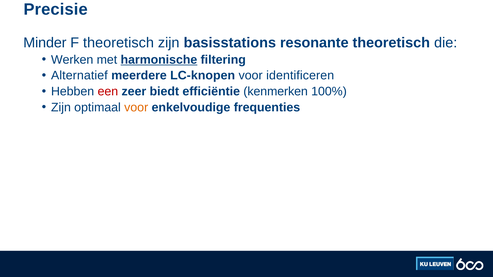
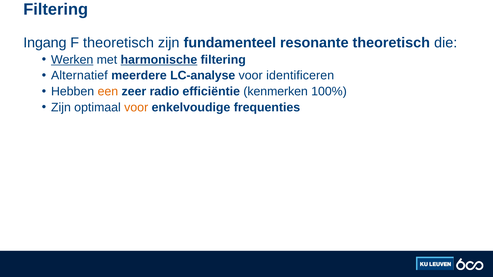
Precisie: Precisie -> Filtering (56, 9)
Minder: Minder -> Ingang (45, 43)
basisstations: basisstations -> fundamenteel (230, 43)
Werken underline: none -> present (72, 60)
LC-knopen: LC-knopen -> LC-analyse (203, 76)
een colour: red -> orange (108, 92)
biedt: biedt -> radio (164, 92)
